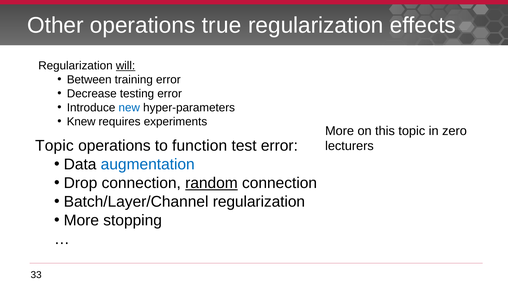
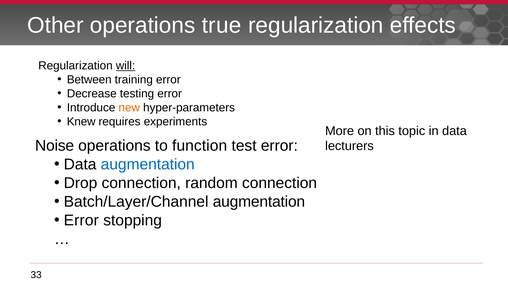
new colour: blue -> orange (129, 107)
in zero: zero -> data (454, 131)
Topic: Topic -> Noise (55, 146)
random underline: present -> none (211, 183)
Batch/Layer/Channel regularization: regularization -> augmentation (259, 202)
More: More -> Error (81, 220)
